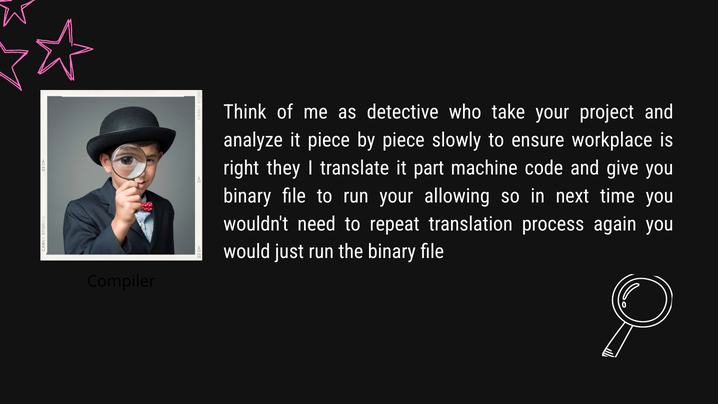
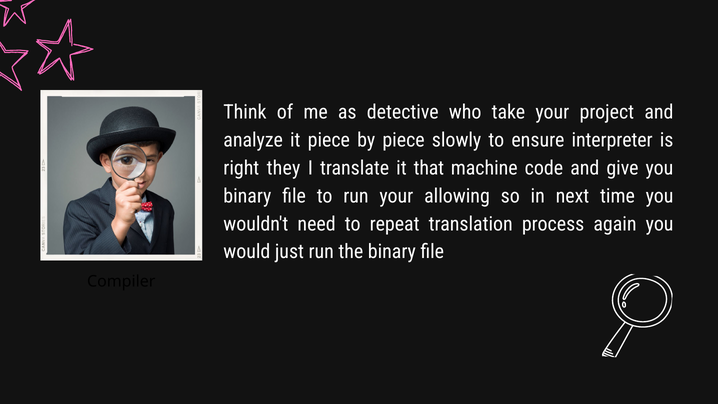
workplace: workplace -> interpreter (612, 140)
part: part -> that (429, 168)
